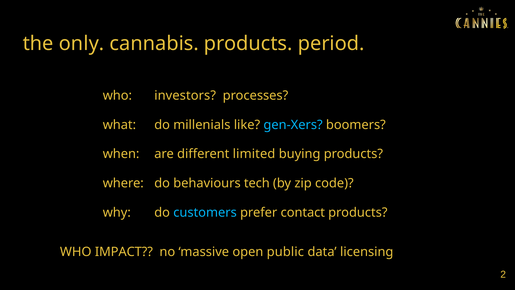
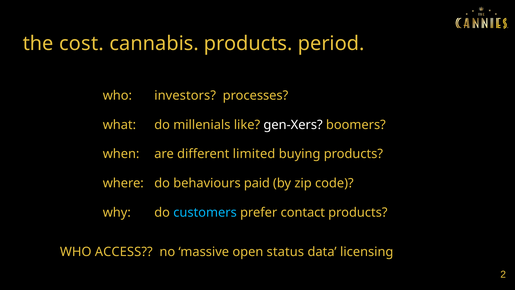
only: only -> cost (81, 44)
gen-Xers colour: light blue -> white (293, 125)
tech: tech -> paid (257, 183)
IMPACT: IMPACT -> ACCESS (124, 252)
public: public -> status (285, 252)
